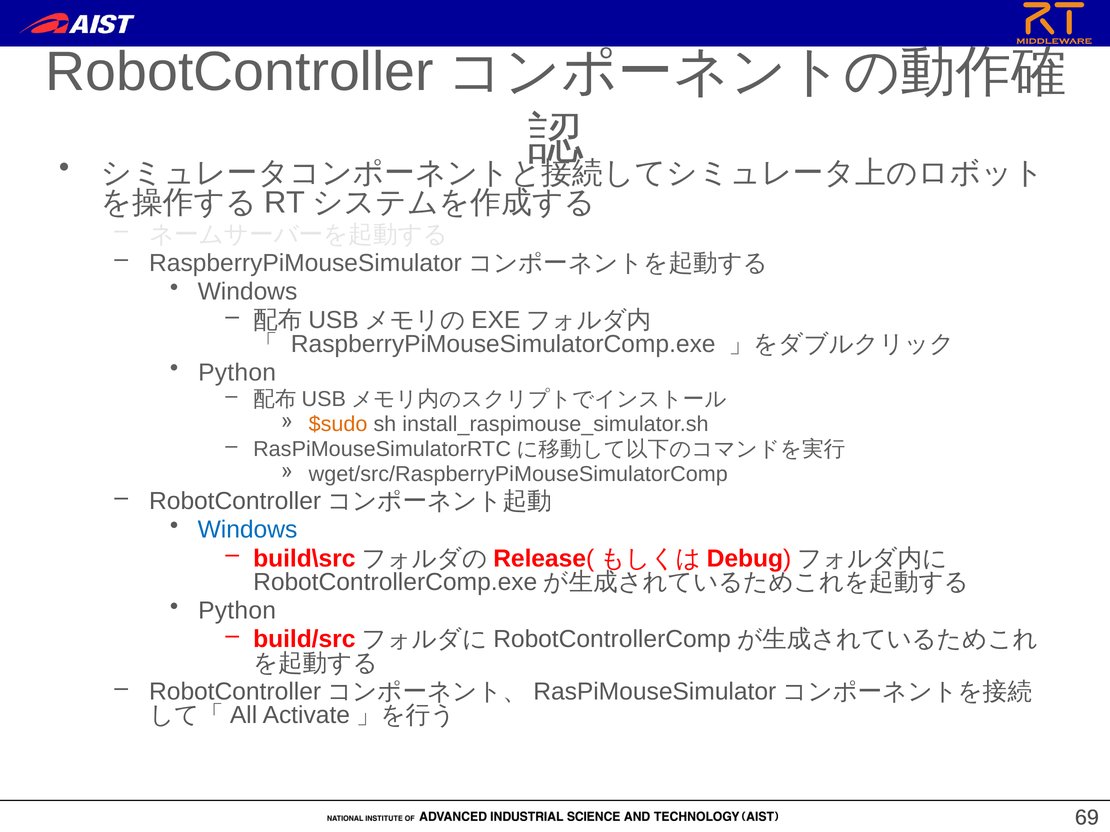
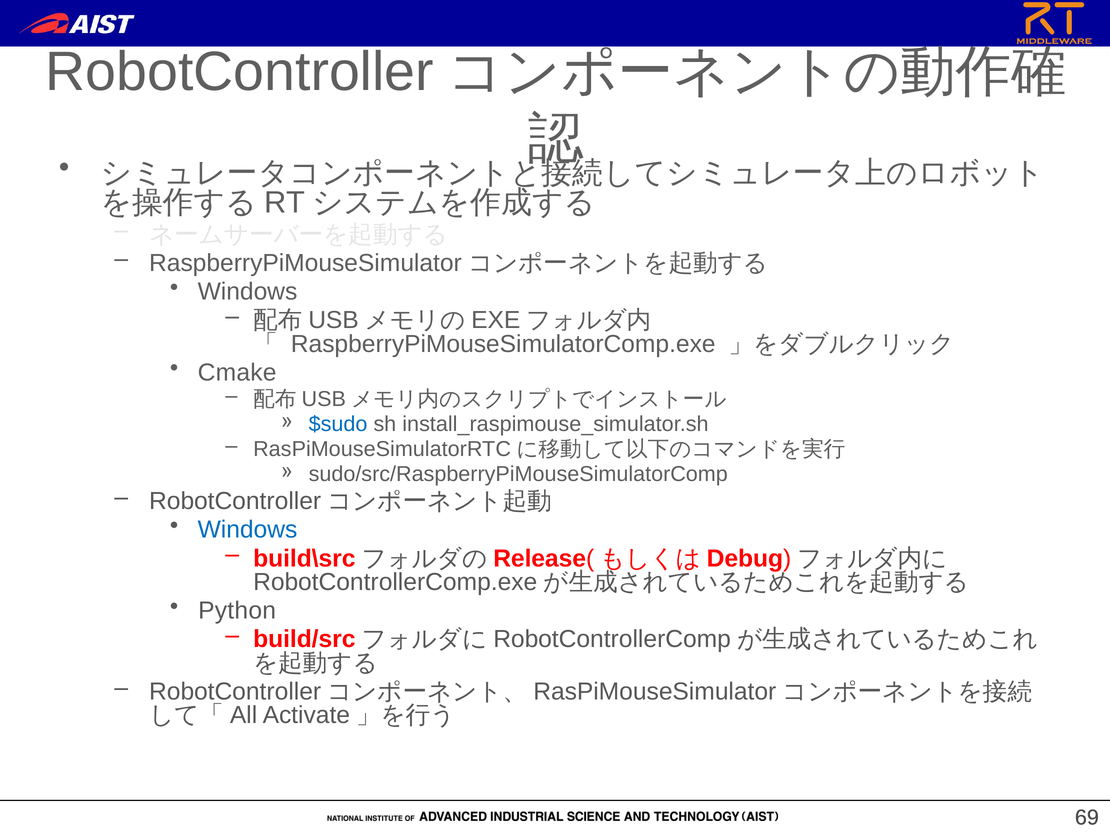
Python: Python -> Cmake (237, 373)
$sudo colour: orange -> blue (338, 425)
wget/src/RaspberryPiMouseSimulatorComp: wget/src/RaspberryPiMouseSimulatorComp -> sudo/src/RaspberryPiMouseSimulatorComp (518, 475)
